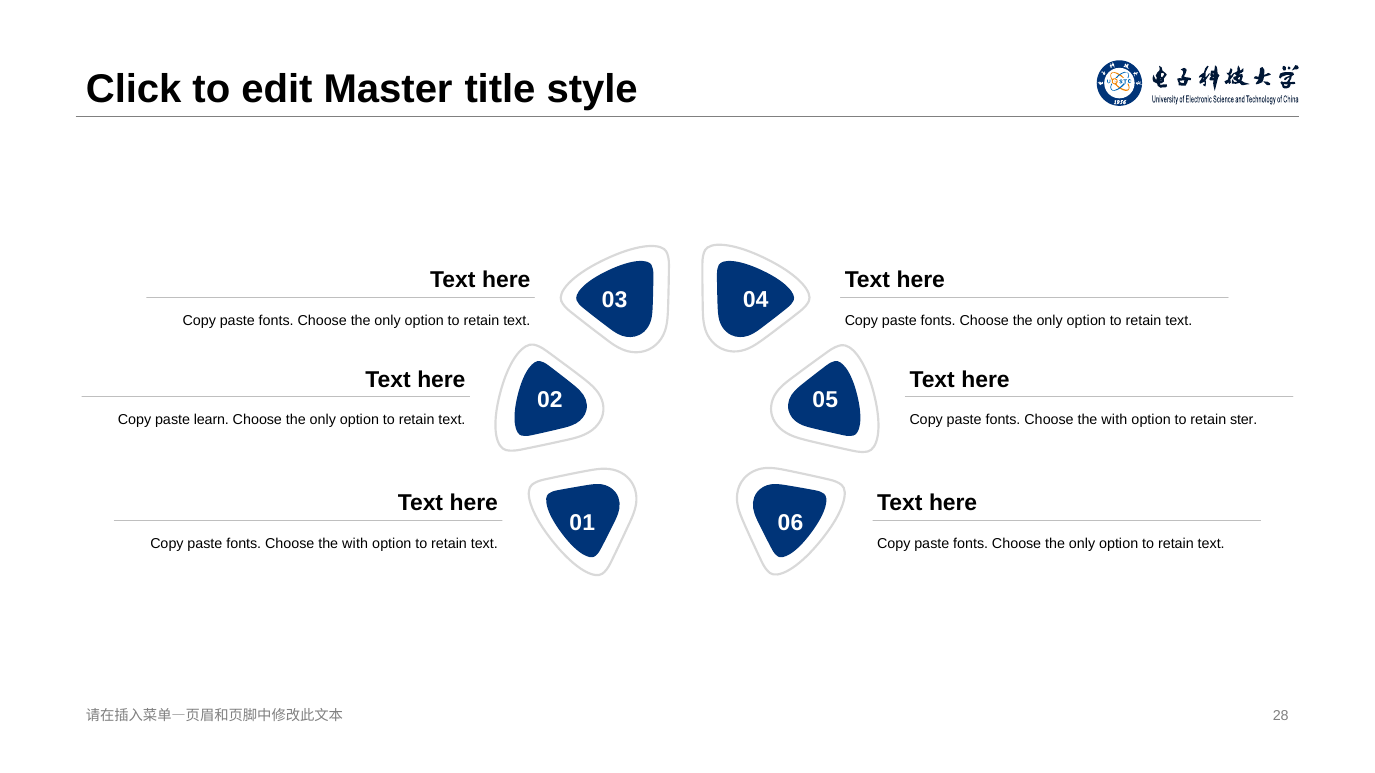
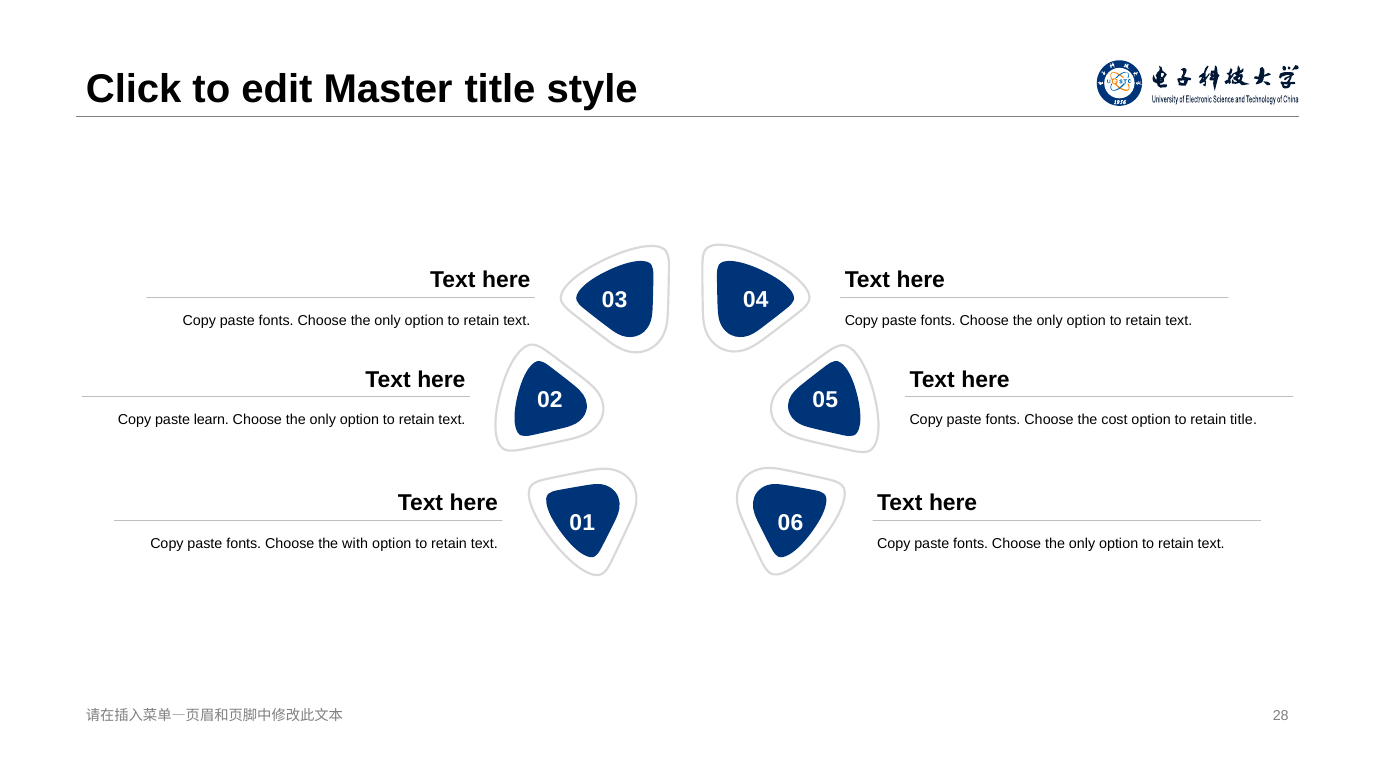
with: with -> cost (1114, 420)
retain ster: ster -> title (1244, 420)
